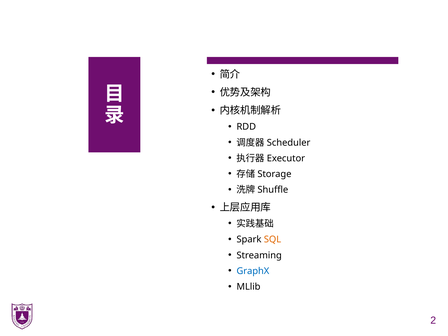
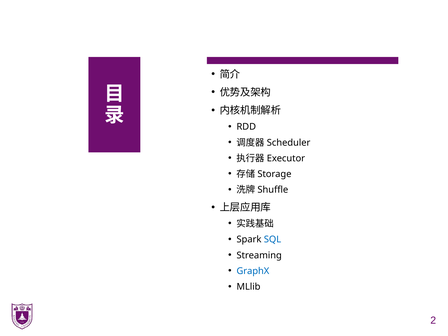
SQL colour: orange -> blue (273, 240)
